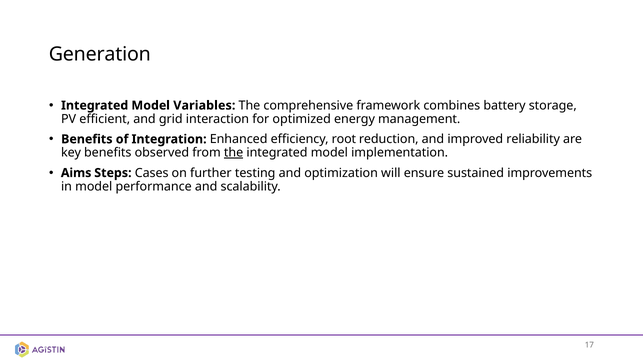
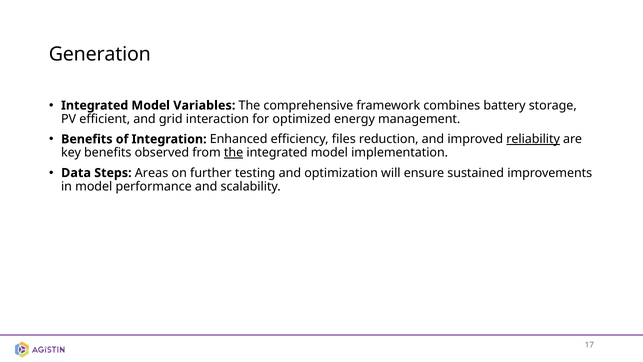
root: root -> files (344, 139)
reliability underline: none -> present (533, 139)
Aims: Aims -> Data (76, 173)
Cases: Cases -> Areas (152, 173)
